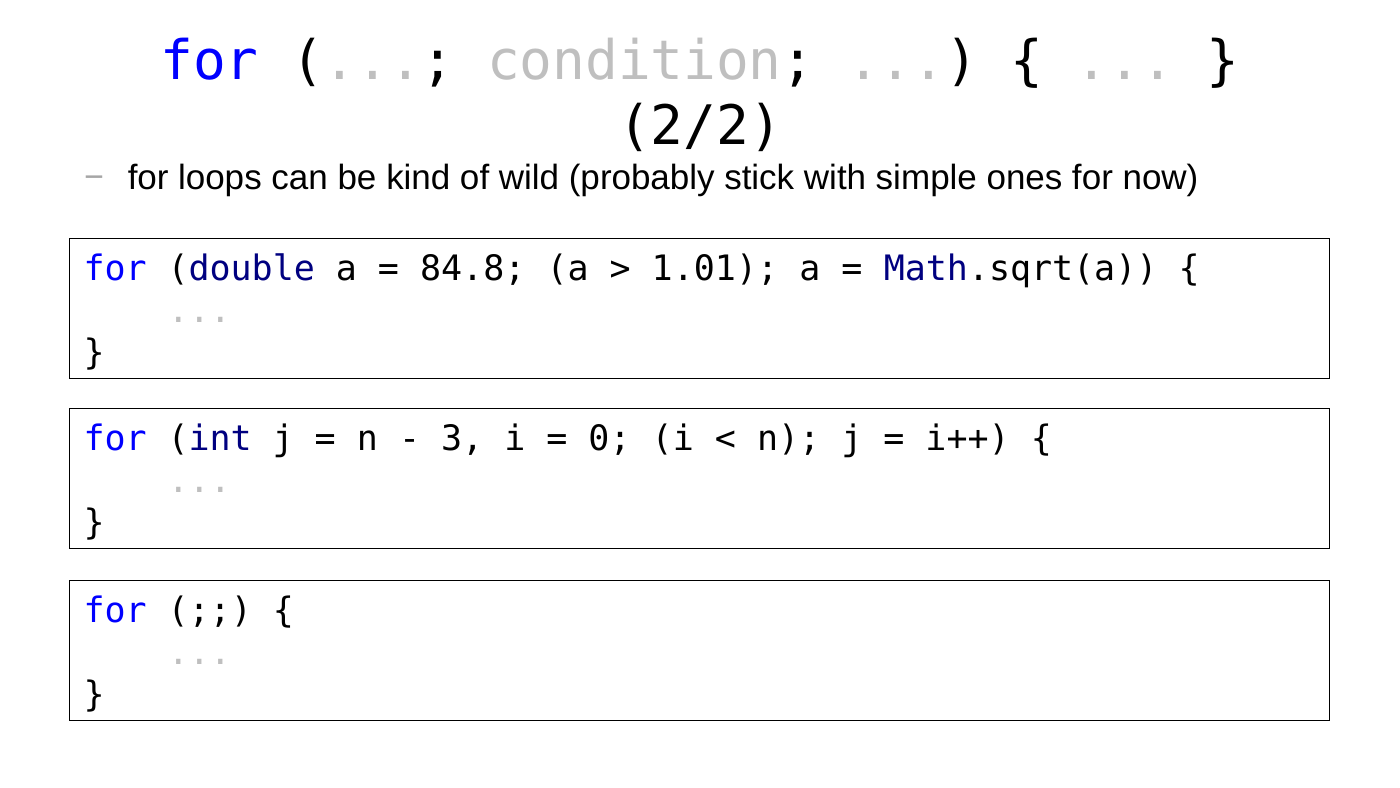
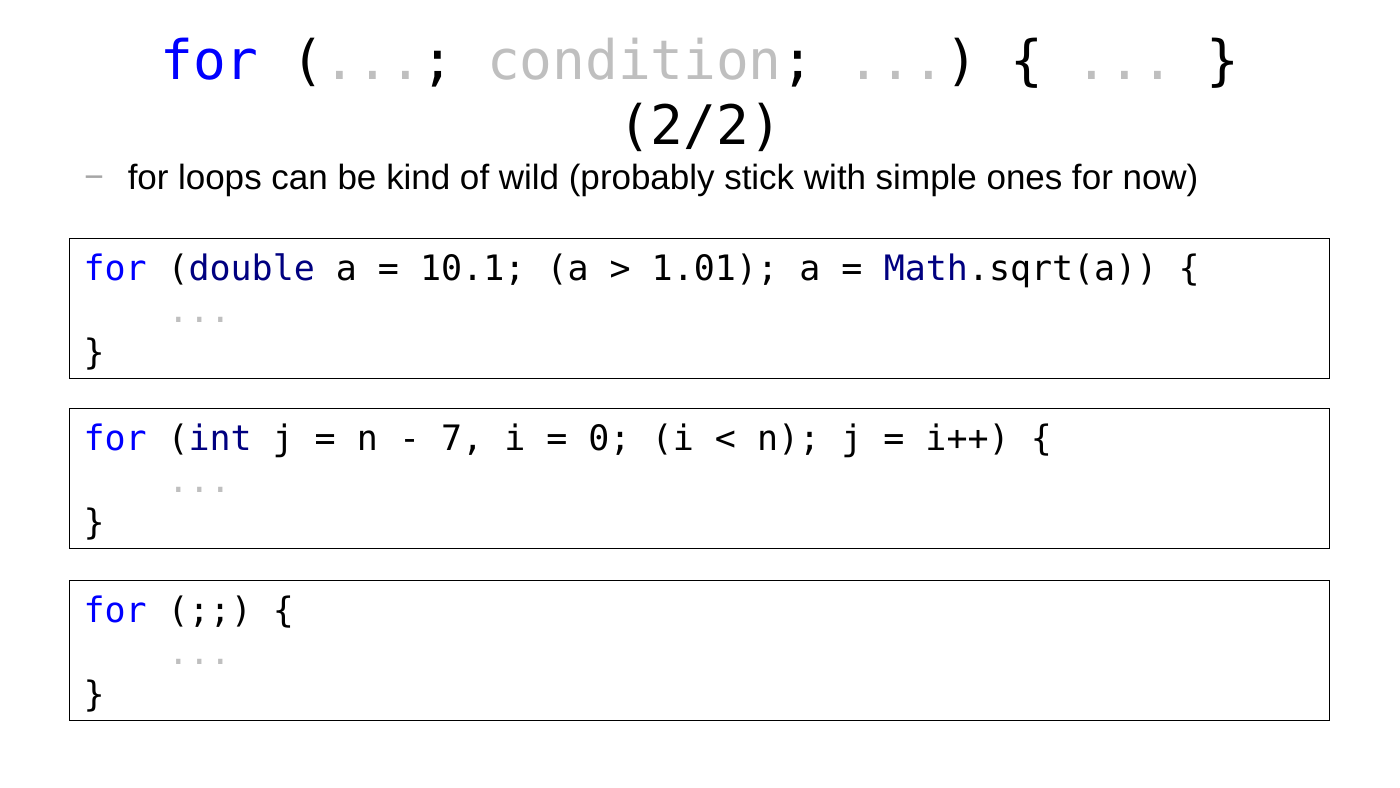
84.8: 84.8 -> 10.1 (473, 269)
3: 3 -> 7 (462, 438)
